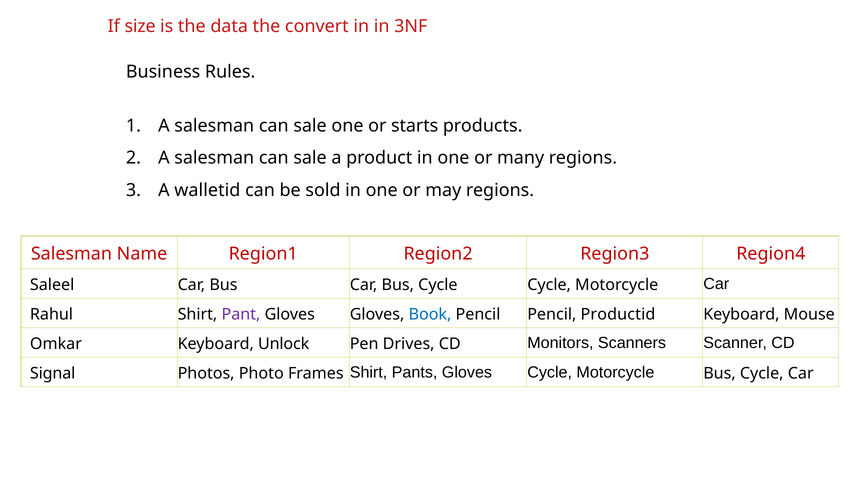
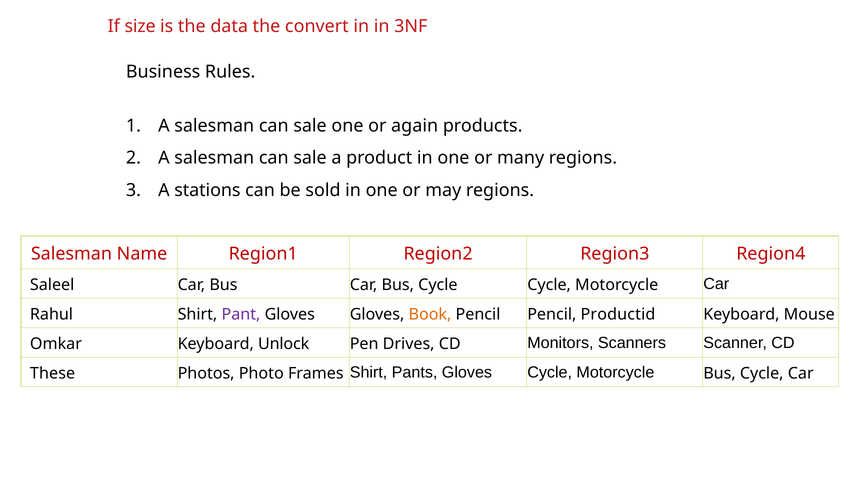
starts: starts -> again (415, 126)
walletid: walletid -> stations (207, 190)
Book colour: blue -> orange (430, 314)
Signal: Signal -> These (53, 373)
